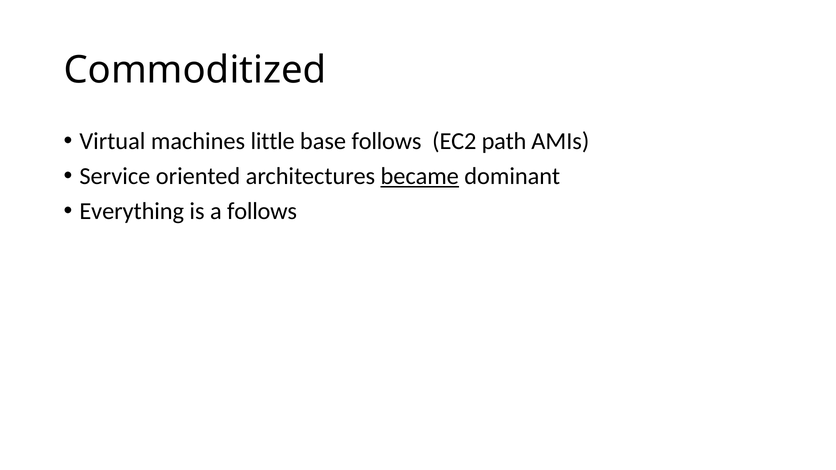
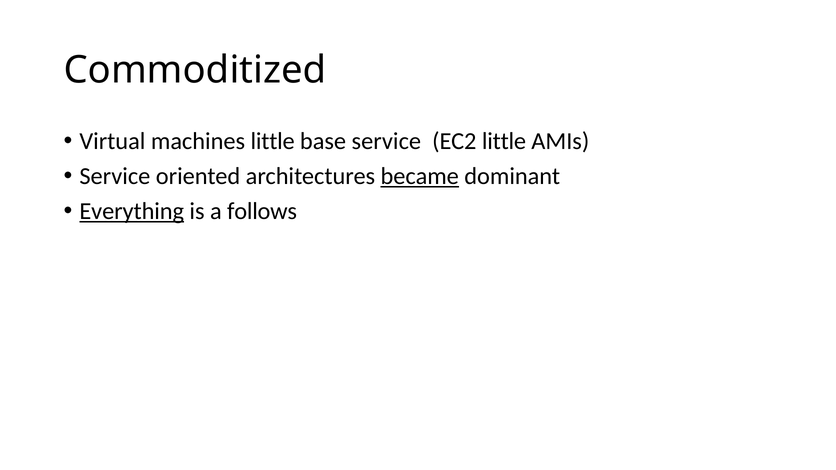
base follows: follows -> service (386, 141)
EC2 path: path -> little (504, 141)
Everything underline: none -> present (132, 211)
